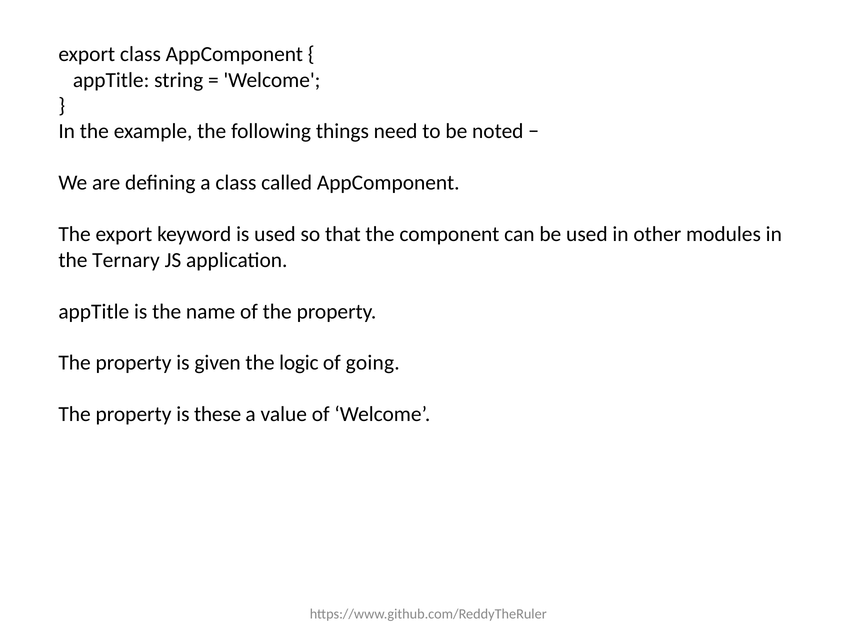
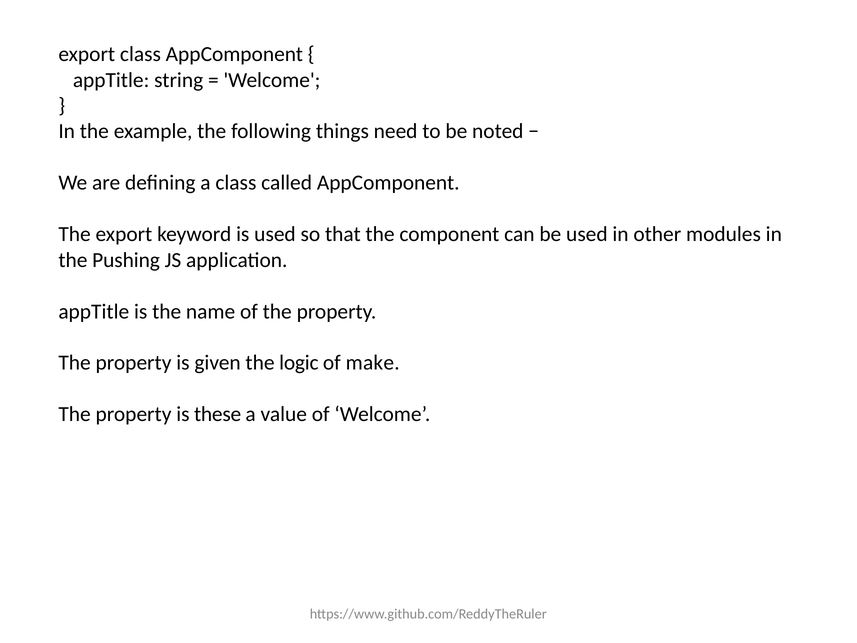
Ternary: Ternary -> Pushing (126, 260)
going: going -> make (373, 363)
